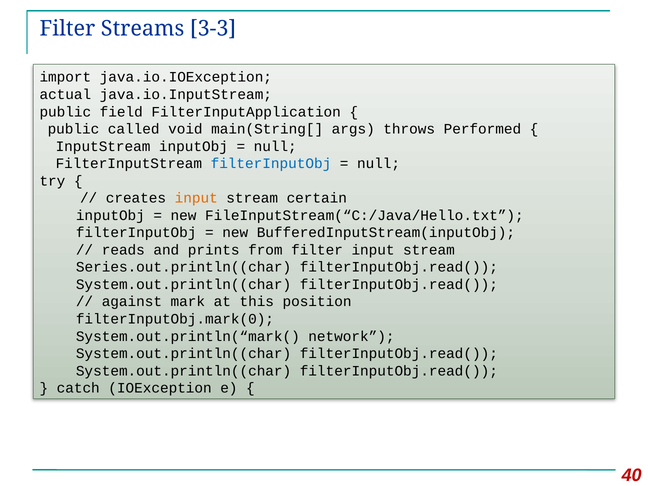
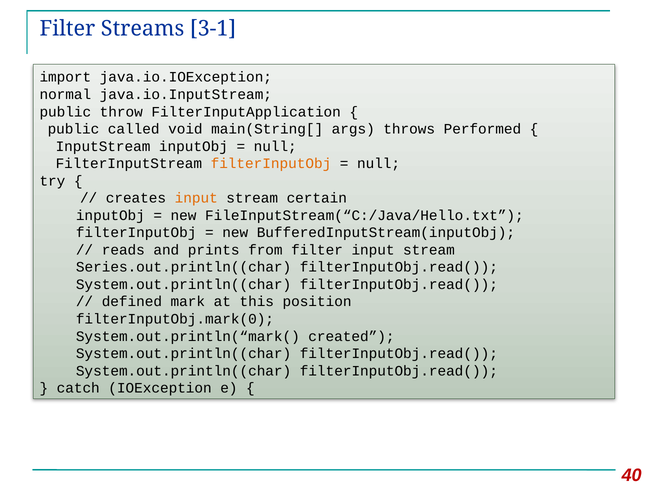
3-3: 3-3 -> 3-1 (213, 29)
actual: actual -> normal (65, 94)
field: field -> throw (121, 112)
filterInputObj colour: blue -> orange (271, 164)
against: against -> defined (132, 302)
network: network -> created (351, 336)
